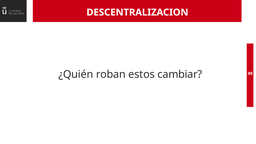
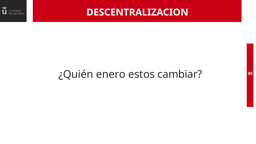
roban: roban -> enero (111, 74)
